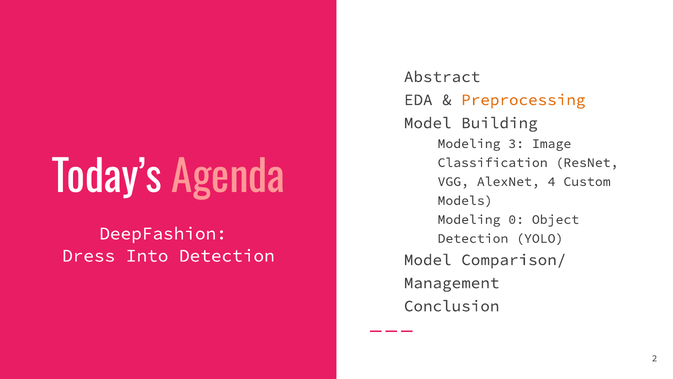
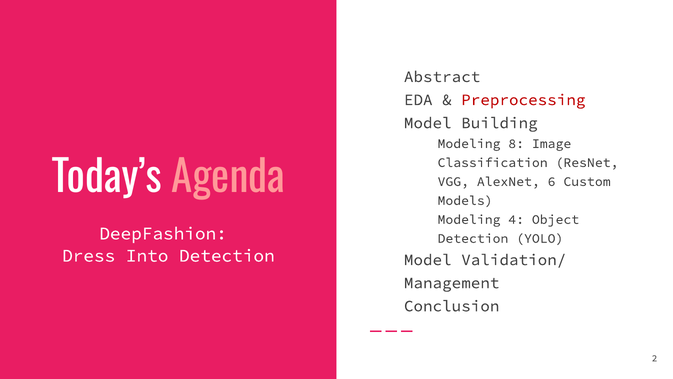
Preprocessing colour: orange -> red (523, 100)
Modeling 3: 3 -> 8 (516, 143)
AlexNet 4: 4 -> 6 (552, 181)
Modeling 0: 0 -> 4 (516, 219)
Comparison/: Comparison/ -> Validation/ (514, 260)
